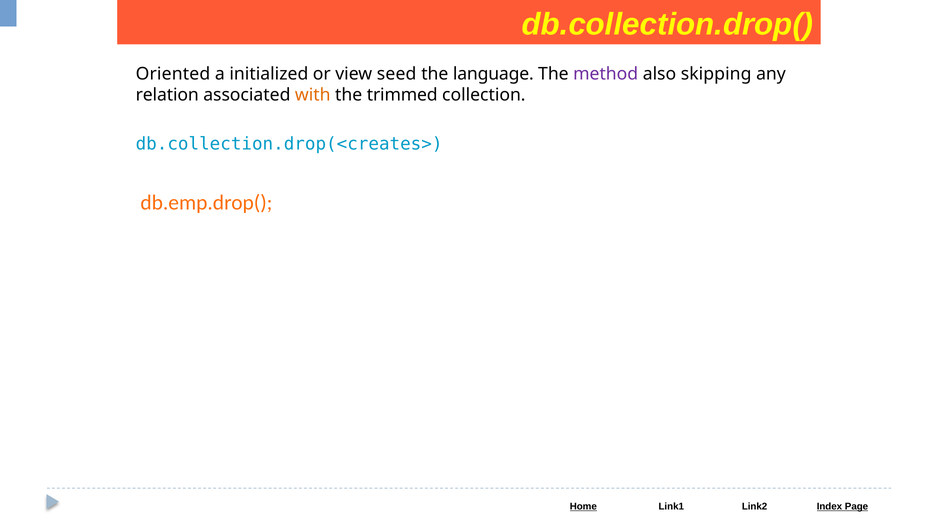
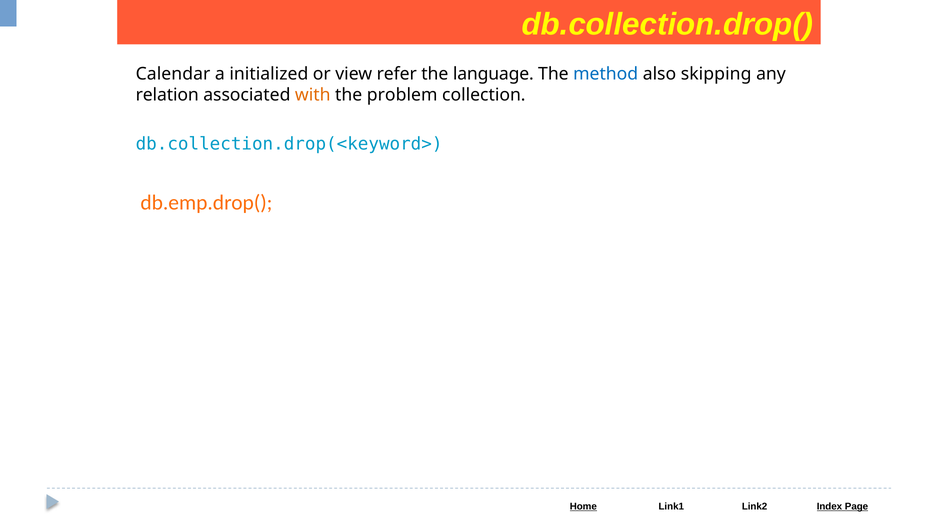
Oriented: Oriented -> Calendar (173, 74)
seed: seed -> refer (397, 74)
method colour: purple -> blue (606, 74)
trimmed: trimmed -> problem (402, 95)
db.collection.drop(<creates>: db.collection.drop(<creates> -> db.collection.drop(<keyword> (289, 144)
